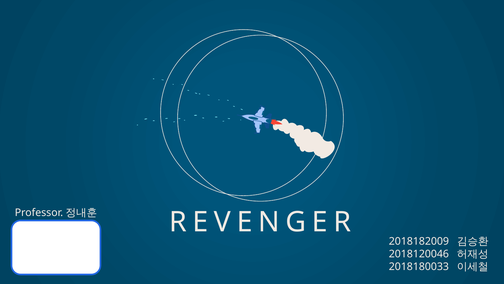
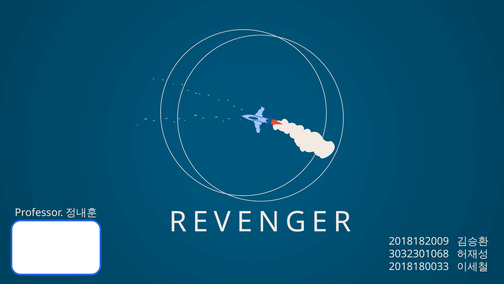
2018120046: 2018120046 -> 3032301068 (419, 254)
